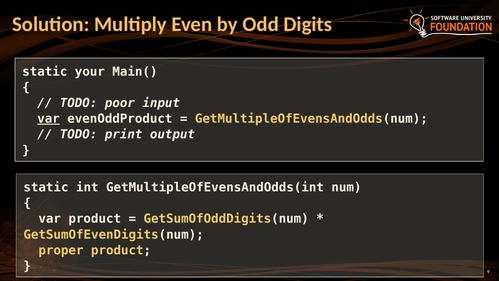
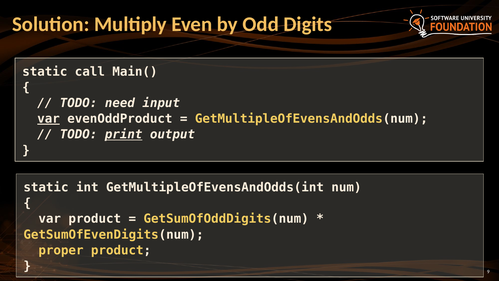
your: your -> call (90, 72)
poor: poor -> need (120, 103)
print underline: none -> present (124, 134)
